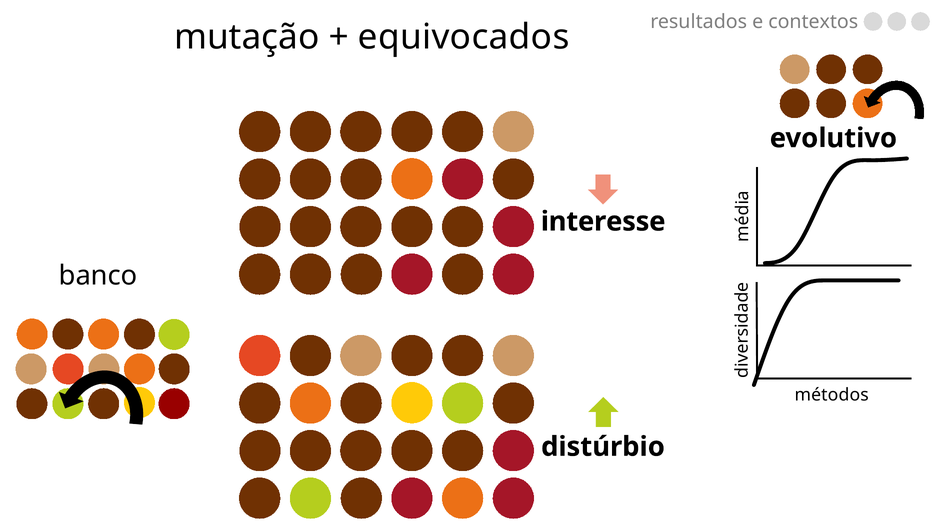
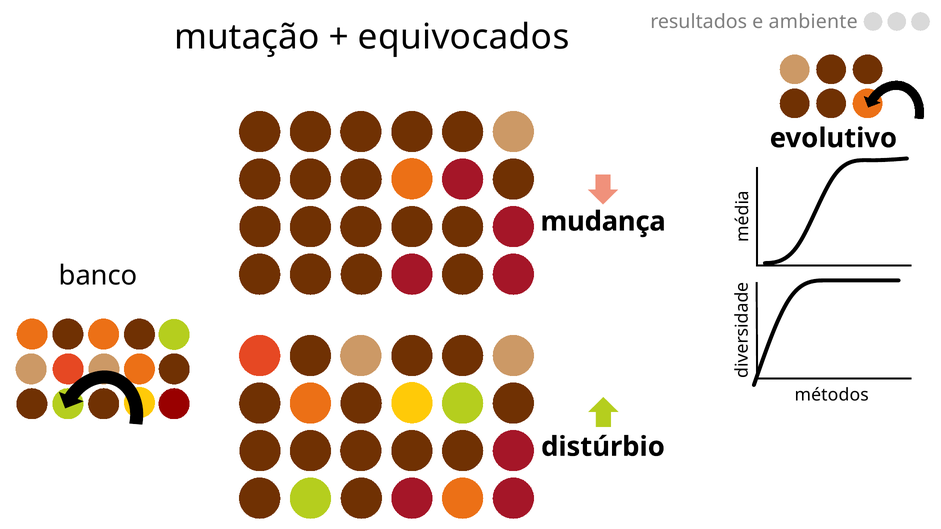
contextos: contextos -> ambiente (813, 22)
interesse: interesse -> mudança (603, 222)
